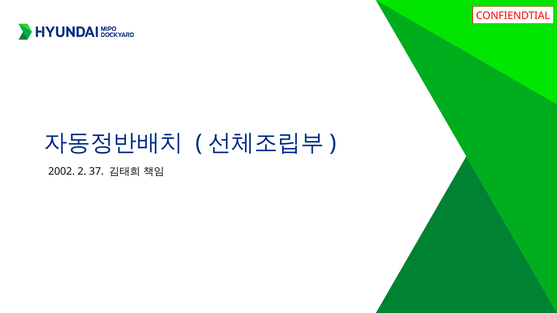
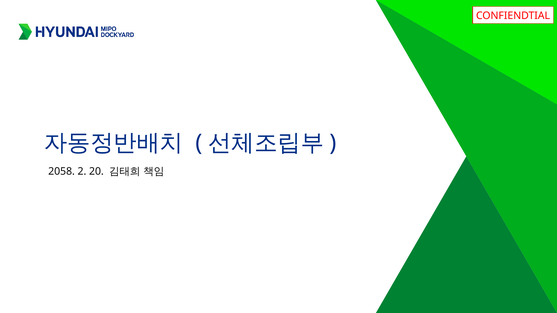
2002: 2002 -> 2058 (62, 172)
37: 37 -> 20 (96, 172)
